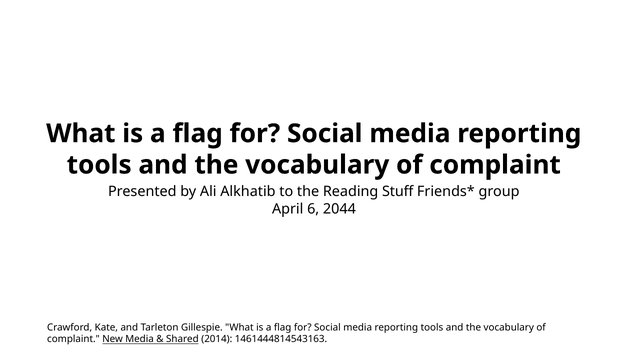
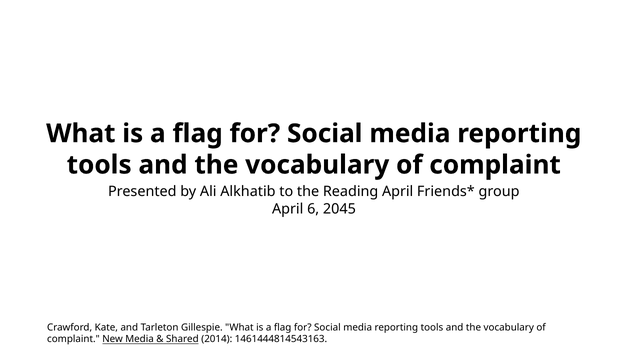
Reading Stuff: Stuff -> April (398, 192)
2044: 2044 -> 2045 (339, 209)
